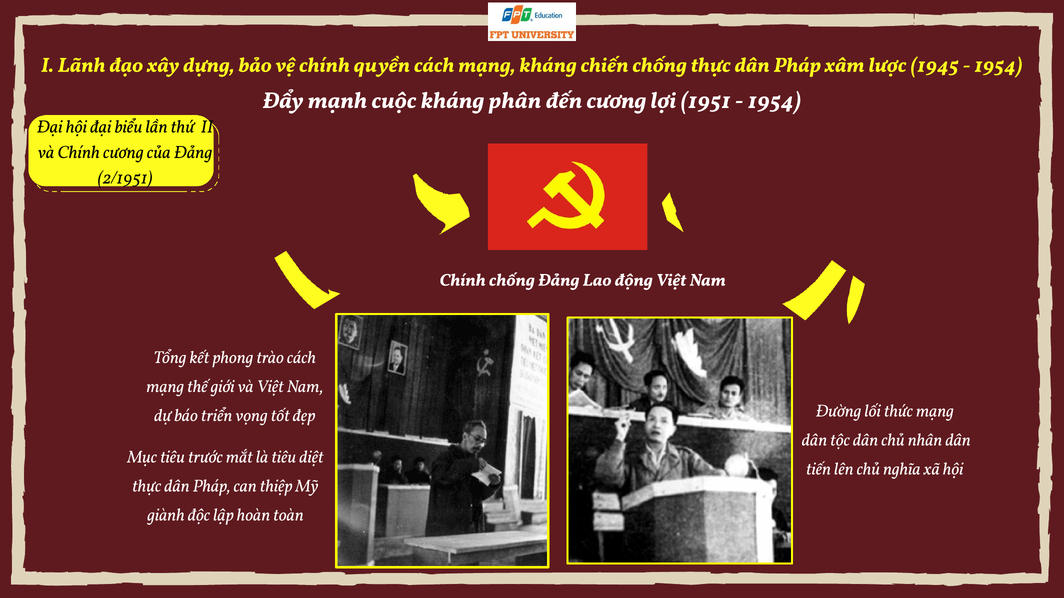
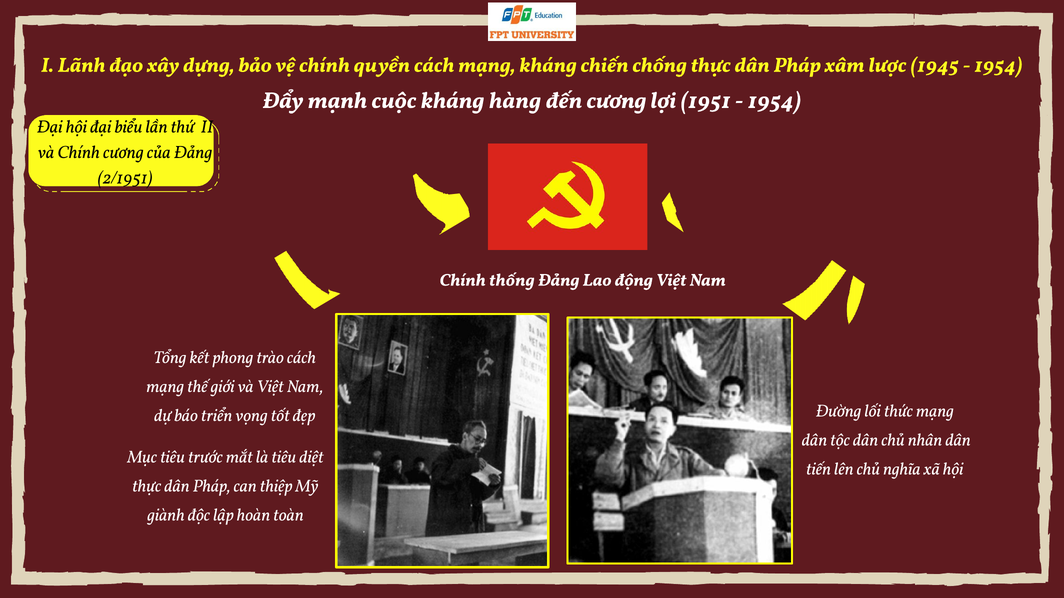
phân: phân -> hàng (515, 100)
Chính chống: chống -> thống (512, 280)
